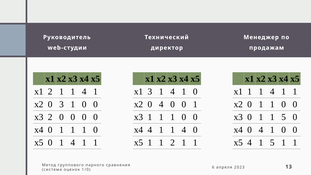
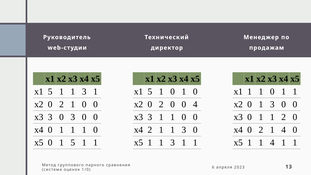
2: 2 -> 5 (50, 92)
4: 4 -> 3 (84, 92)
3: 3 -> 5 (150, 92)
4: 4 -> 0 (173, 92)
x1 1 1 4: 4 -> 0 (272, 92)
3: 3 -> 2 (61, 104)
4: 4 -> 2 (161, 104)
0 0 1: 1 -> 4 (195, 104)
x2 0 1 1: 1 -> 3 (272, 104)
2: 2 -> 3 (50, 117)
0: 0 -> 3 (73, 117)
1: 1 -> 3 (150, 117)
1 1 5: 5 -> 2 (284, 117)
x4 4: 4 -> 2 (150, 130)
4: 4 -> 3 (184, 130)
x4 0 4: 4 -> 2 (261, 130)
0: 0 -> 4 (284, 130)
0 1 4: 4 -> 5 (73, 143)
x5 1 1 2: 2 -> 3 (173, 143)
4: 4 -> 1 (250, 143)
5: 5 -> 4 (272, 143)
